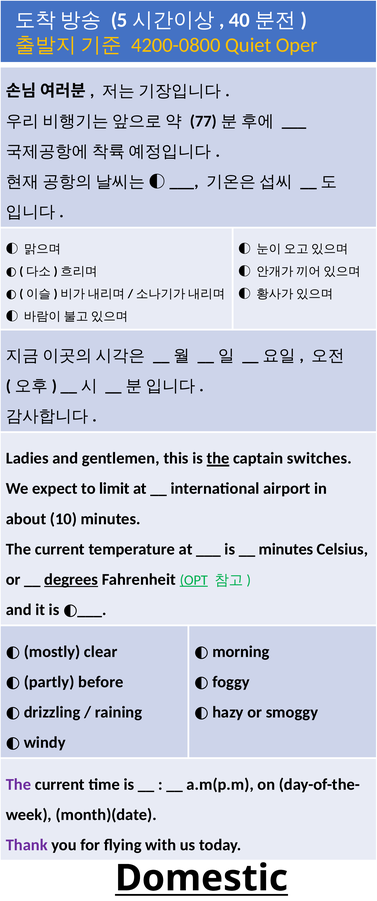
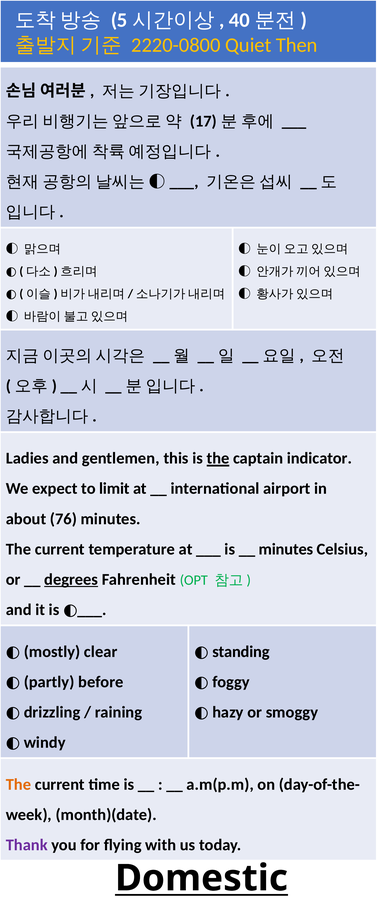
4200-0800: 4200-0800 -> 2220-0800 (176, 45)
Oper: Oper -> Then (297, 45)
77: 77 -> 17 (203, 121)
switches: switches -> indicator (319, 459)
10: 10 -> 76 (63, 519)
OPT underline: present -> none (194, 581)
morning: morning -> standing (241, 652)
The colour: purple -> orange (18, 785)
